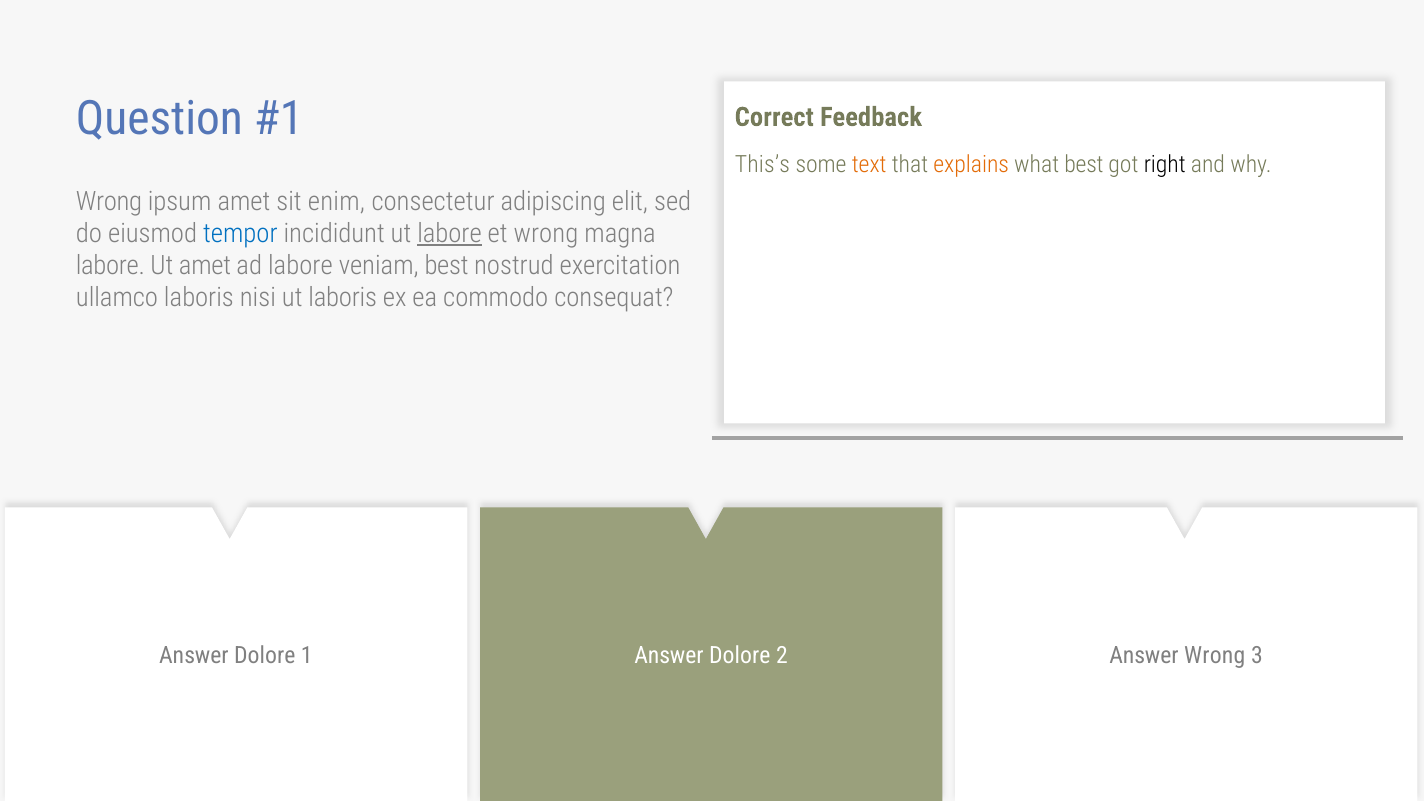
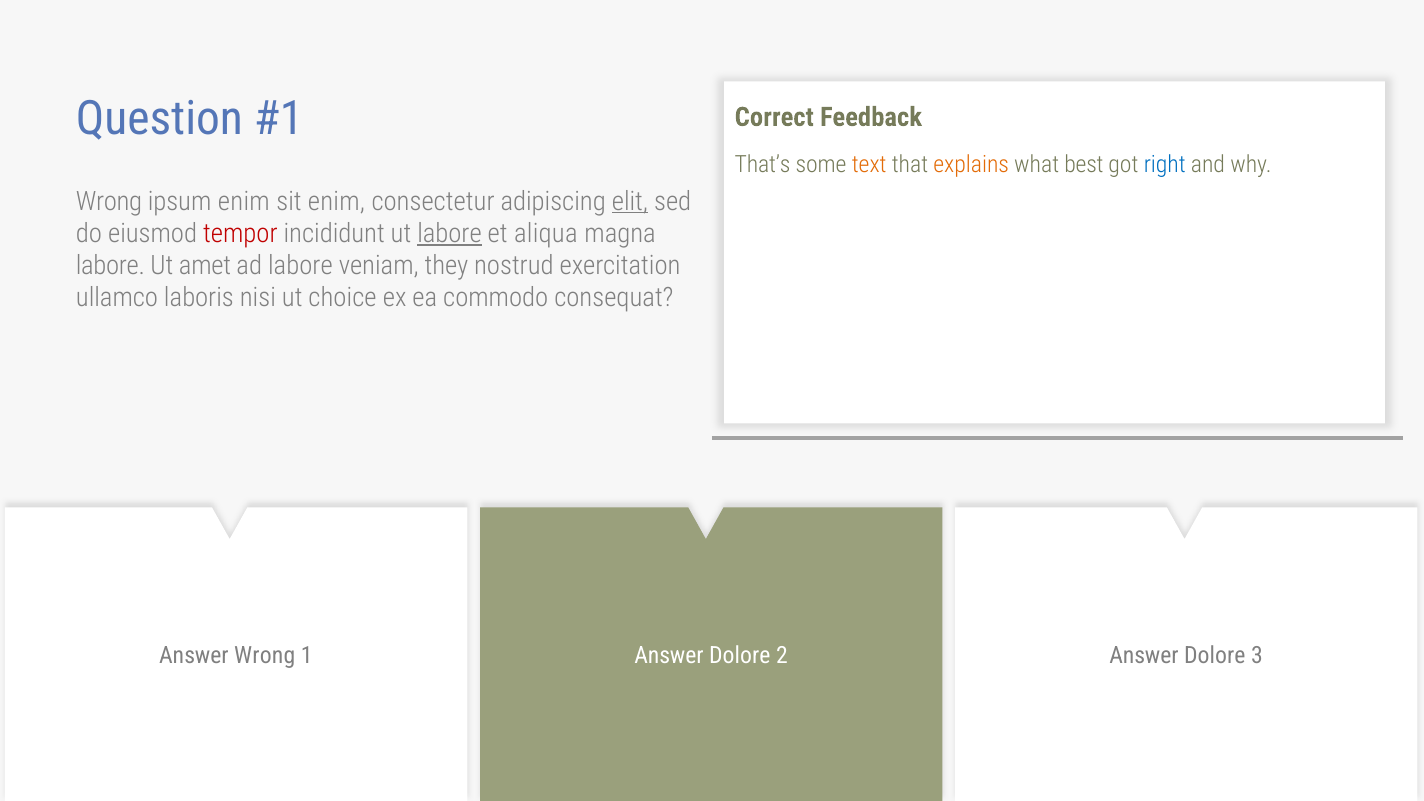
This’s: This’s -> That’s (763, 164)
right colour: black -> blue (1165, 164)
ipsum amet: amet -> enim (244, 201)
elit underline: none -> present (630, 201)
tempor colour: blue -> red (240, 233)
et wrong: wrong -> aliqua (546, 233)
veniam best: best -> they (446, 265)
ut laboris: laboris -> choice (343, 297)
Dolore: Dolore -> Wrong (265, 656)
Wrong: Wrong -> Dolore (1215, 656)
